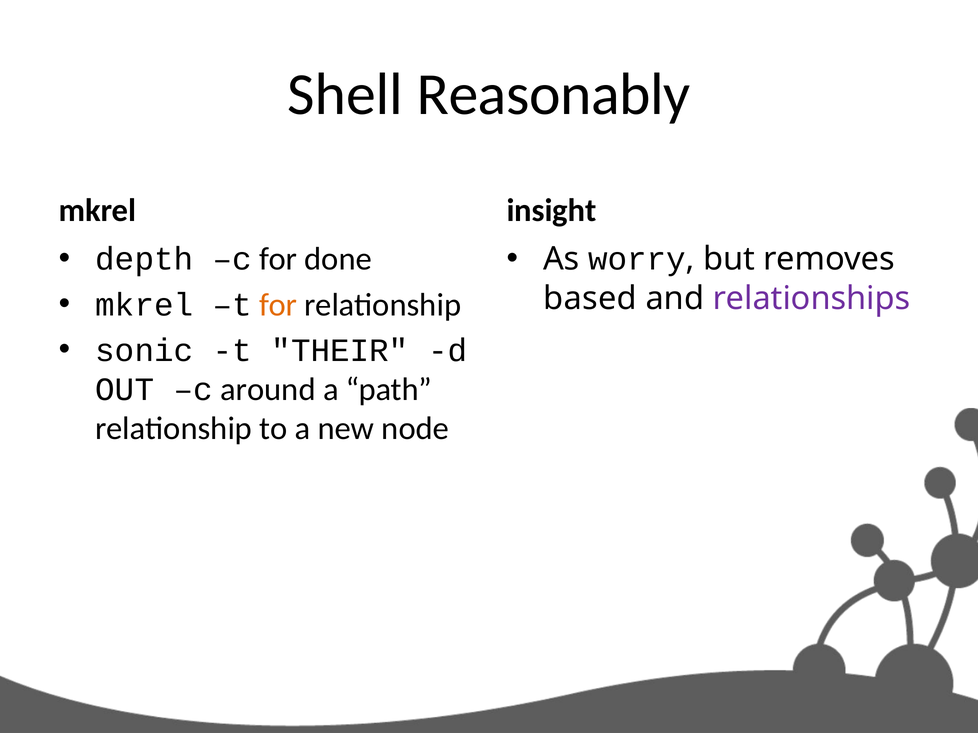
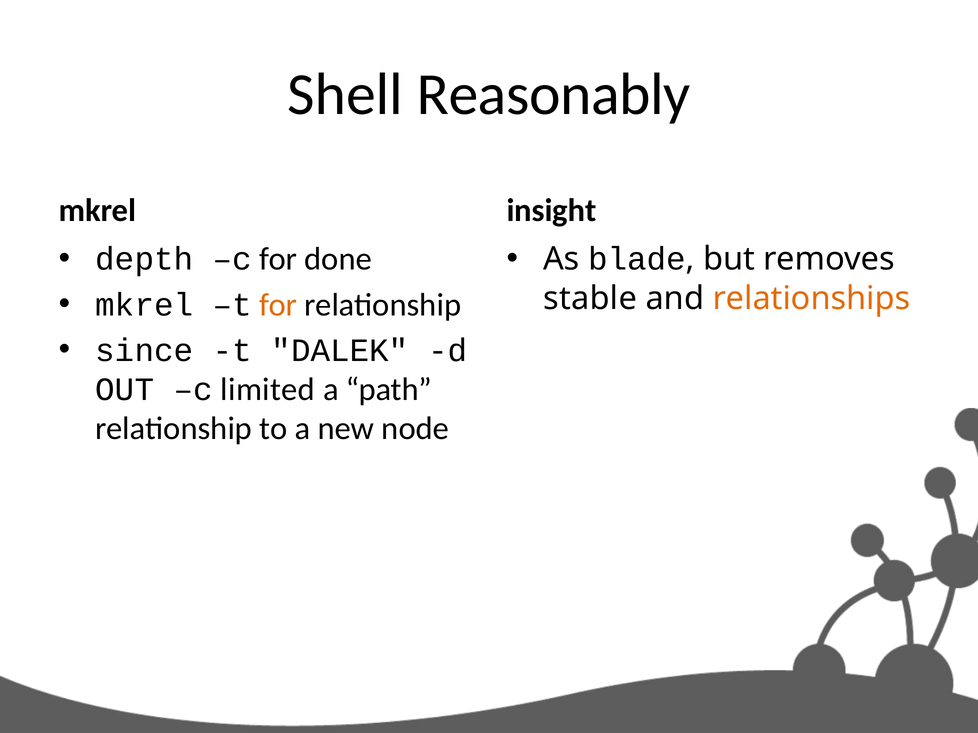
worry: worry -> blade (637, 259)
based: based -> stable (590, 298)
relationships colour: purple -> orange (811, 298)
sonic: sonic -> since (144, 351)
THEIR: THEIR -> DALEK (340, 351)
around: around -> limited (268, 390)
